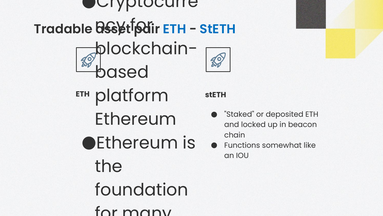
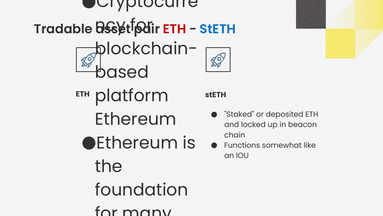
ETH colour: blue -> red (175, 29)
